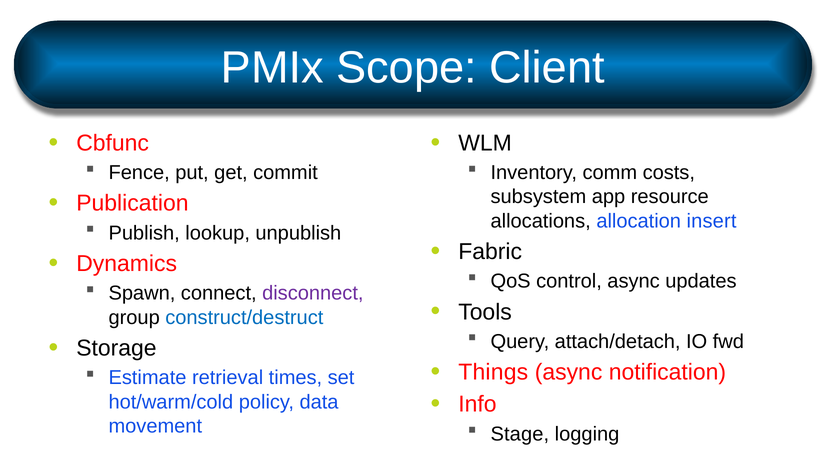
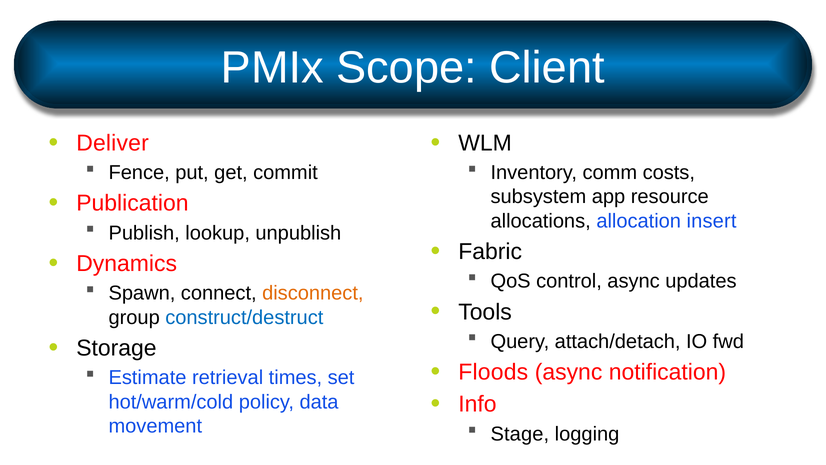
Cbfunc: Cbfunc -> Deliver (113, 143)
disconnect colour: purple -> orange (313, 293)
Things: Things -> Floods (493, 372)
